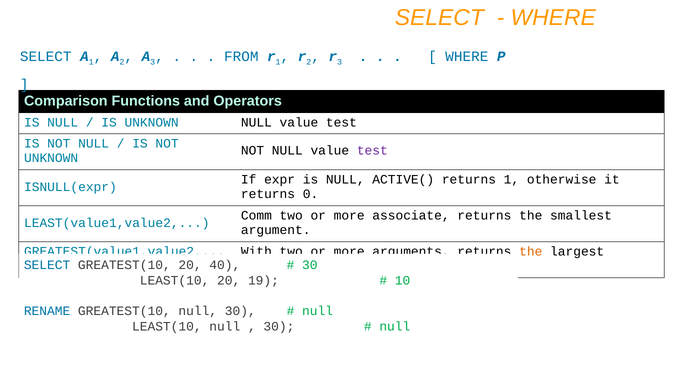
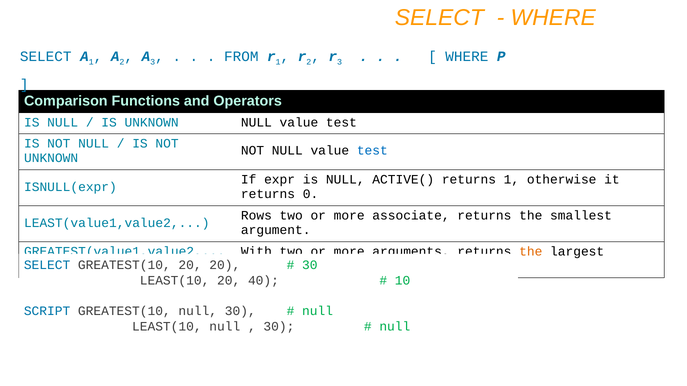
test colour: purple -> blue (372, 151)
Comm: Comm -> Rows (256, 216)
20 40: 40 -> 20 (225, 265)
19: 19 -> 40 (263, 281)
RENAME: RENAME -> SCRIPT (47, 312)
